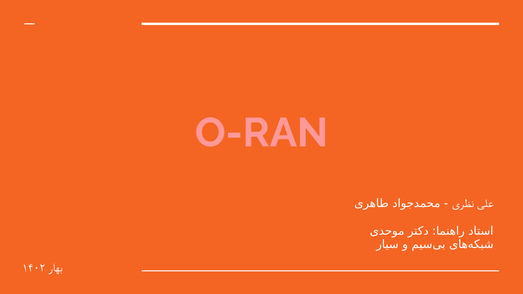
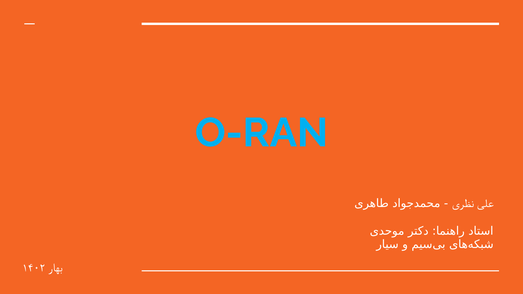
O-RAN colour: pink -> light blue (261, 133)
